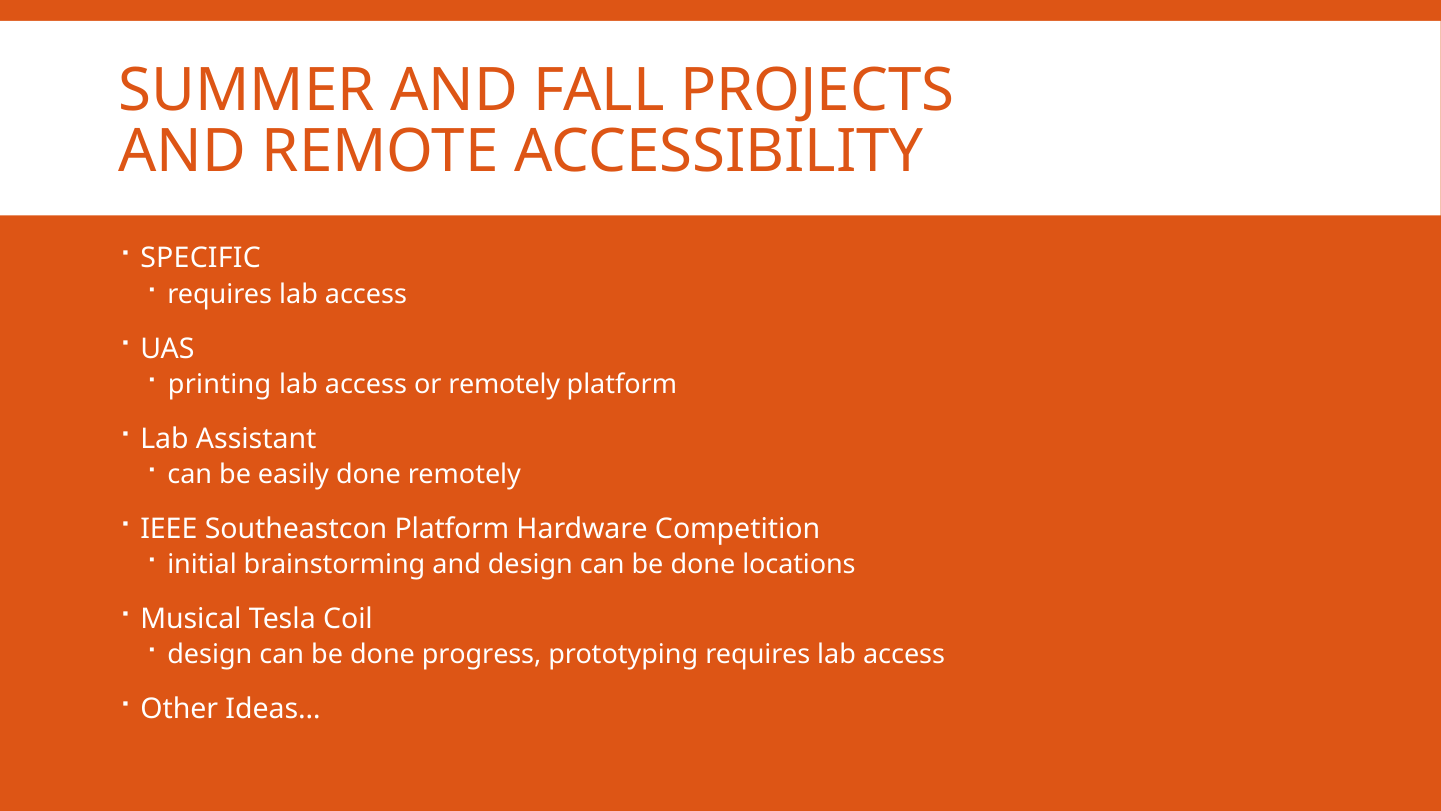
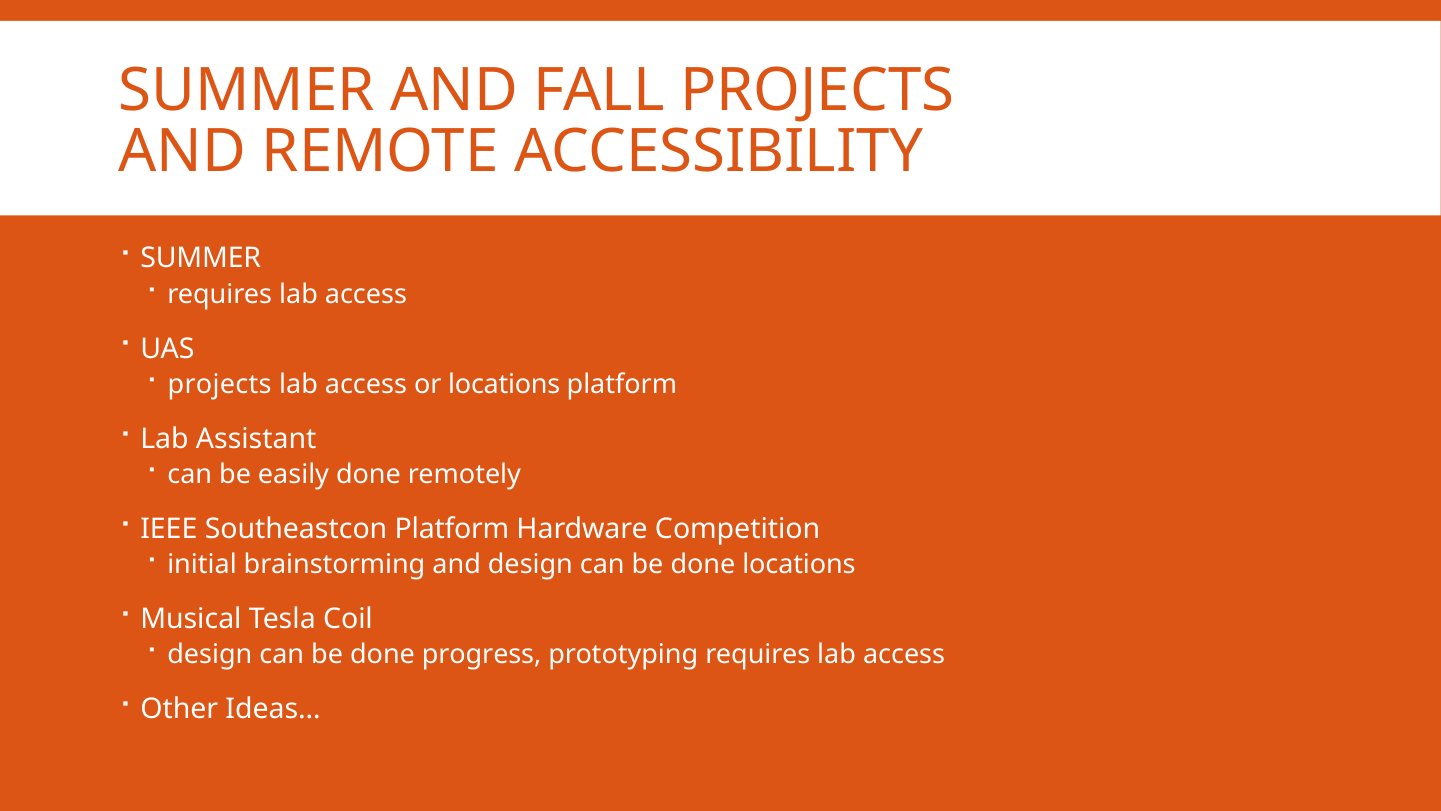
SPECIFIC: SPECIFIC -> SUMMER (201, 258)
printing: printing -> projects (220, 384)
or remotely: remotely -> locations (504, 384)
